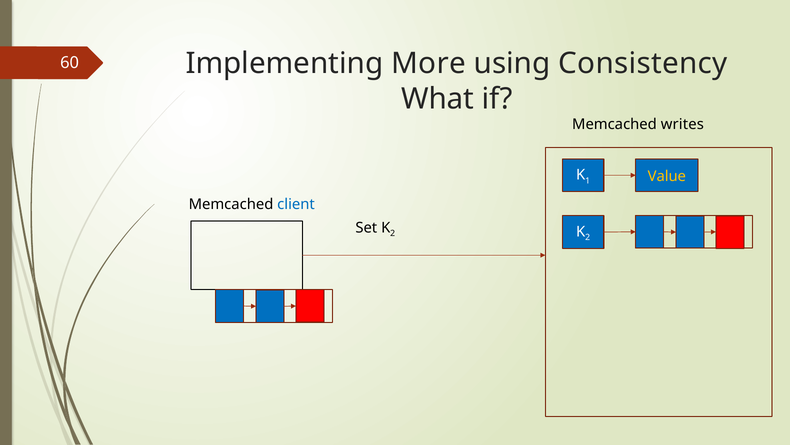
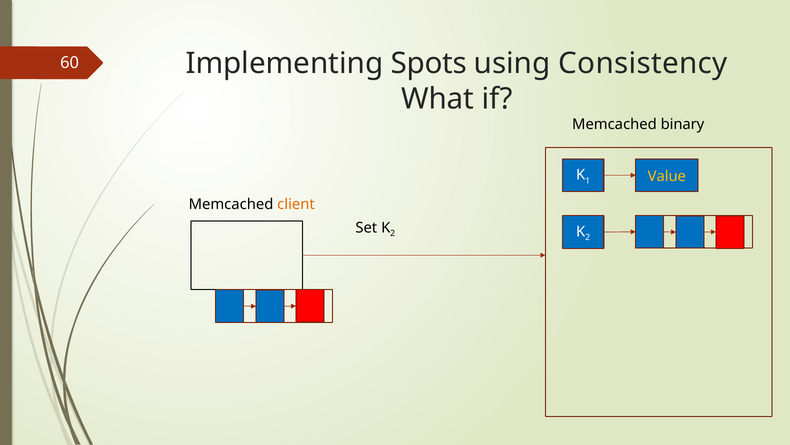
More: More -> Spots (429, 63)
writes: writes -> binary (682, 124)
client colour: blue -> orange (296, 204)
